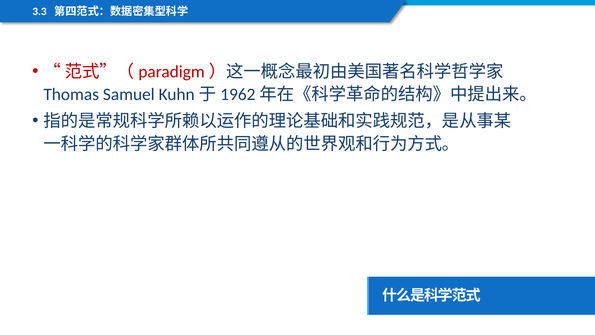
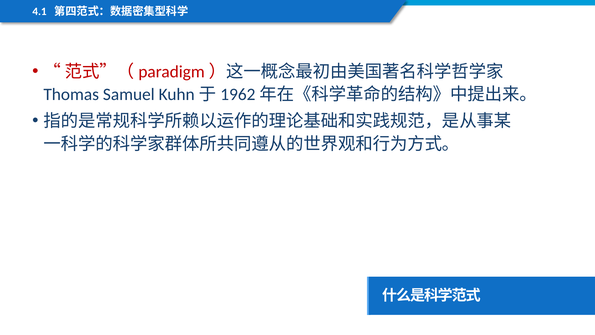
3.3: 3.3 -> 4.1 (39, 12)
